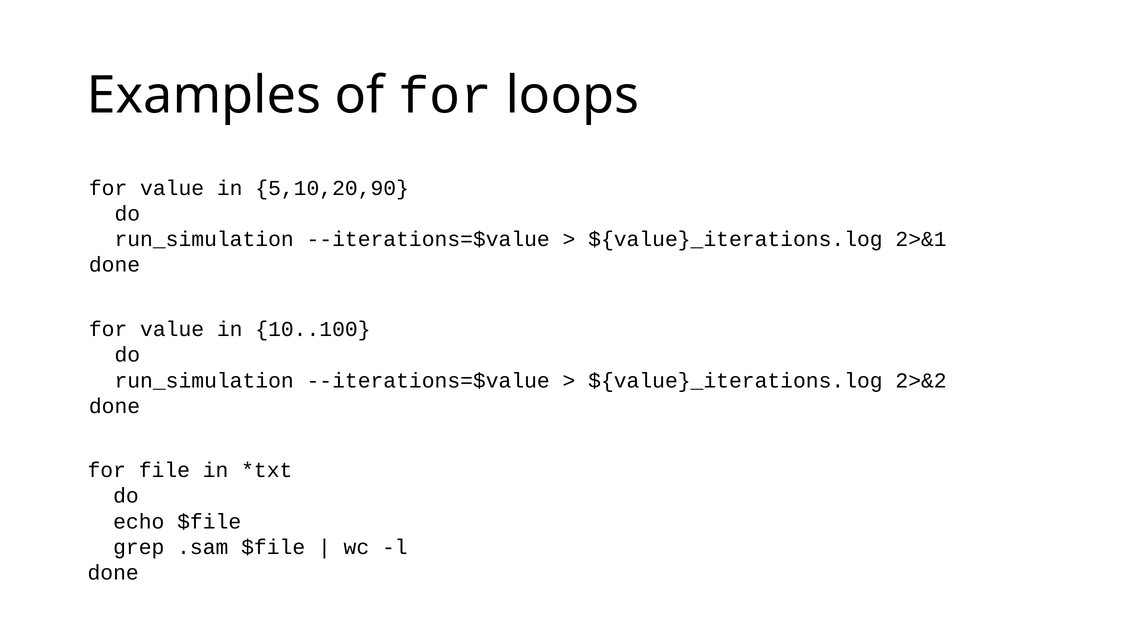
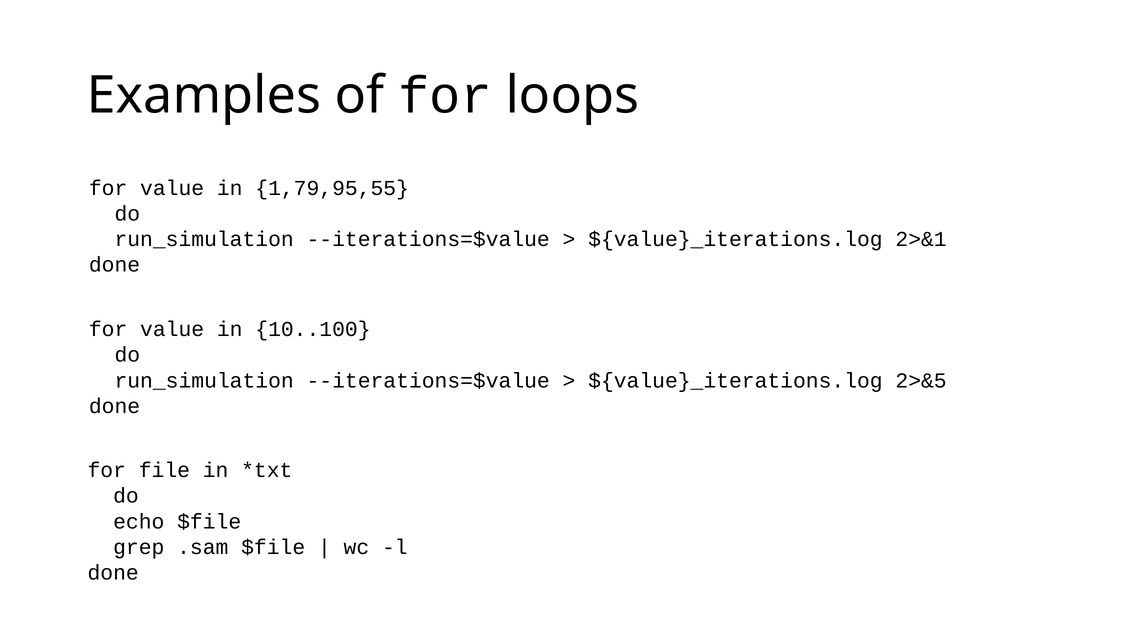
5,10,20,90: 5,10,20,90 -> 1,79,95,55 (332, 188)
2>&2: 2>&2 -> 2>&5 (921, 381)
